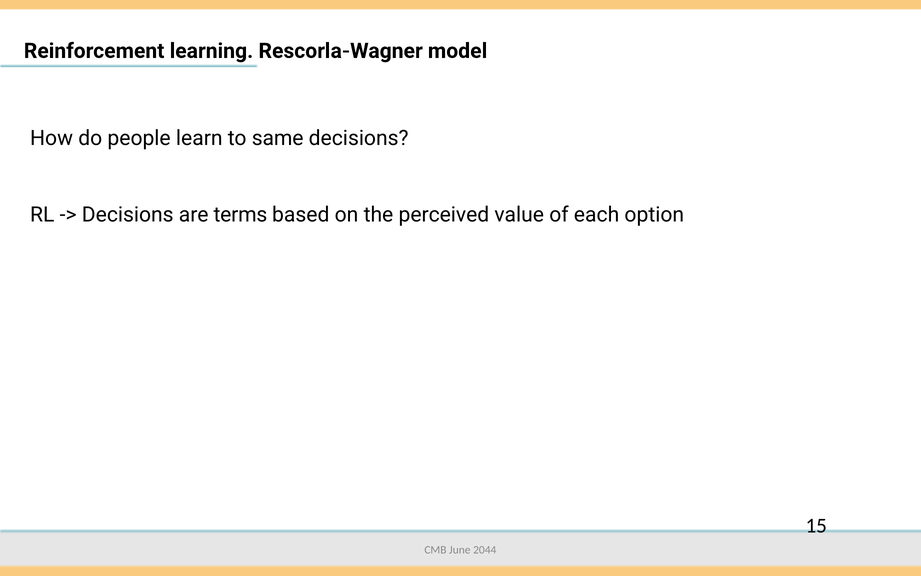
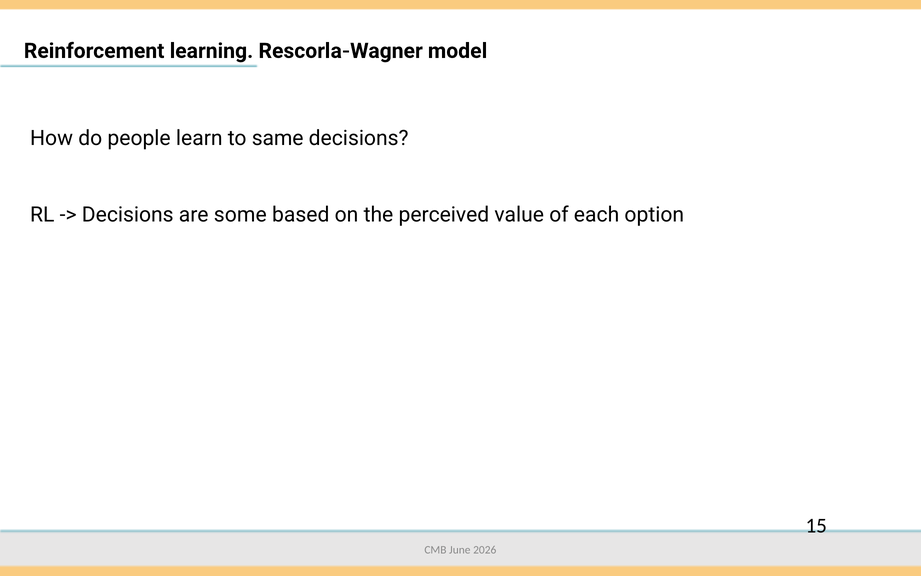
terms: terms -> some (240, 214)
2044: 2044 -> 2026 (485, 550)
